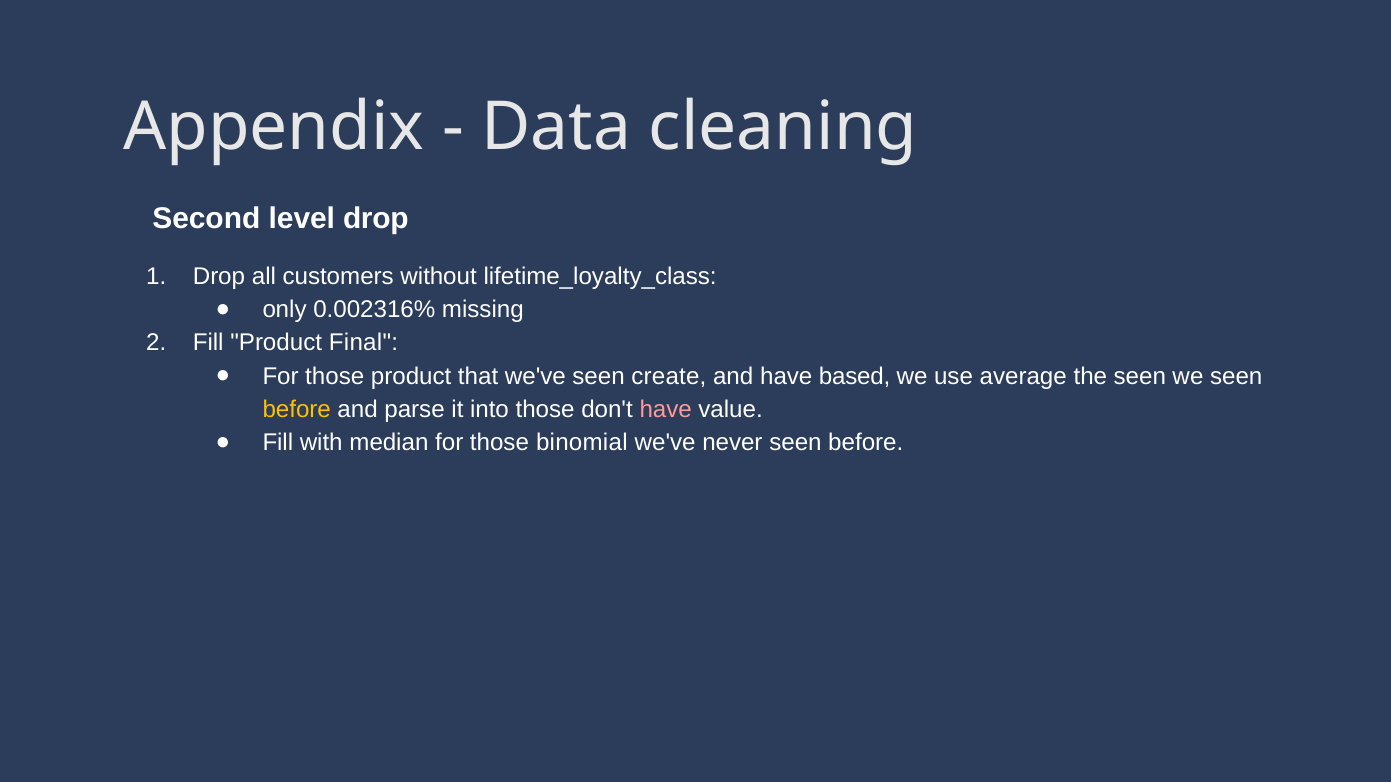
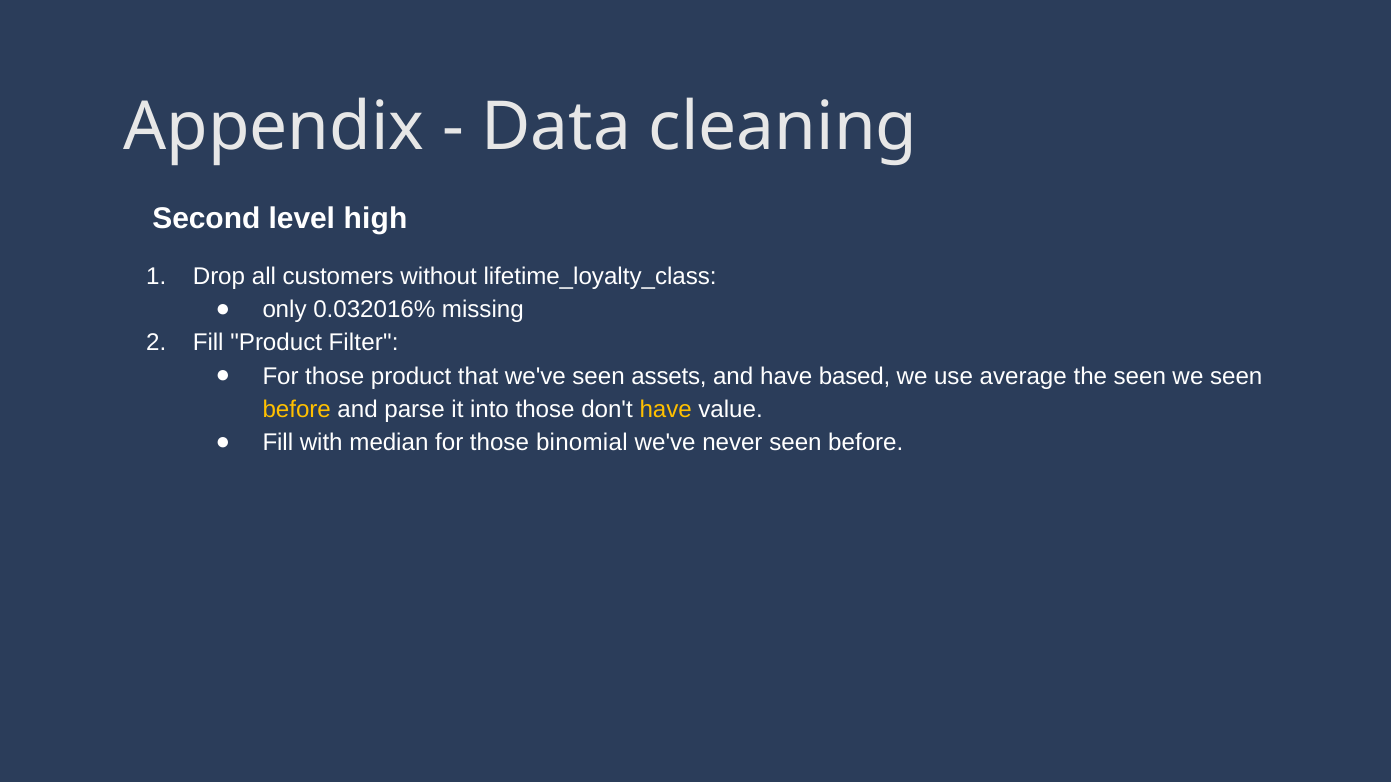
level drop: drop -> high (376, 219)
0.002316%: 0.002316% -> 0.032016% (374, 310)
Final: Final -> Filter (364, 343)
create: create -> assets (669, 376)
have colour: pink -> yellow (666, 410)
